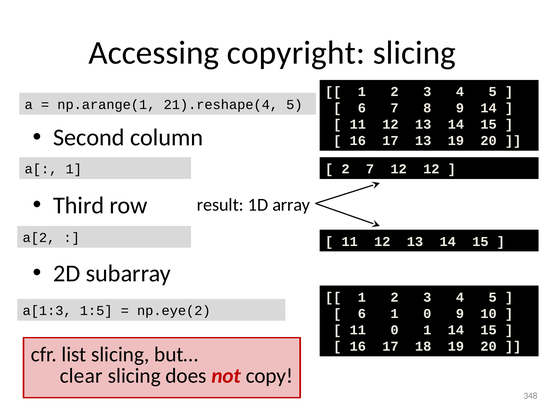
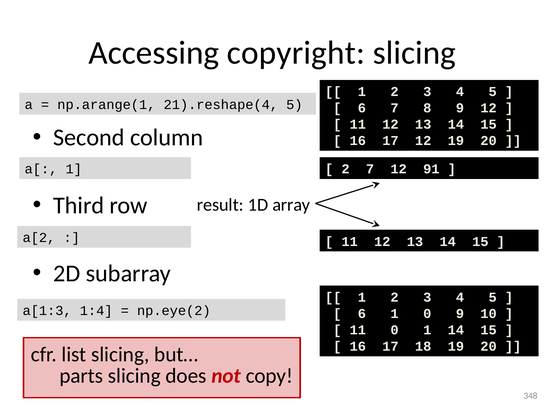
9 14: 14 -> 12 (489, 108)
17 13: 13 -> 12 (423, 141)
12 12: 12 -> 91 (431, 169)
1:5: 1:5 -> 1:4 (96, 311)
clear: clear -> parts (81, 376)
